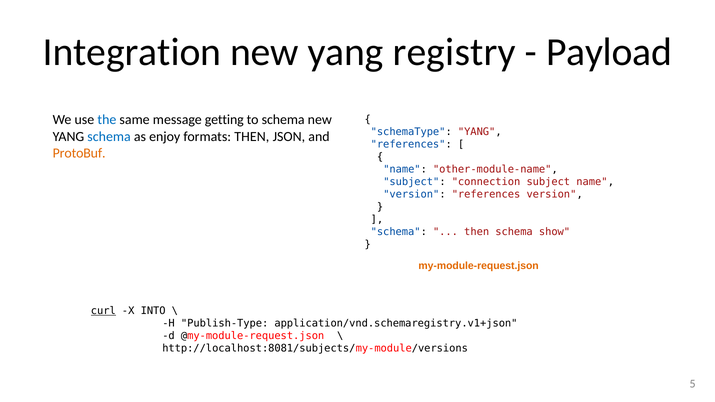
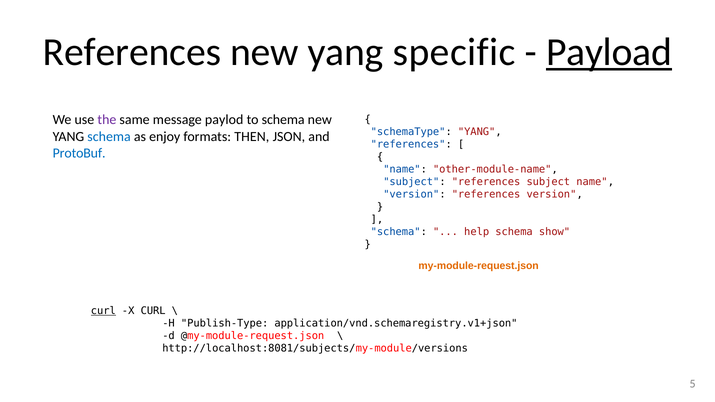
Integration: Integration -> References (132, 52)
registry: registry -> specific (454, 52)
Payload underline: none -> present (609, 52)
the colour: blue -> purple (107, 120)
getting: getting -> paylod (224, 120)
ProtoBuf colour: orange -> blue (79, 153)
subject connection: connection -> references (486, 182)
then: then -> help (477, 232)
X INTO: INTO -> CURL (153, 311)
